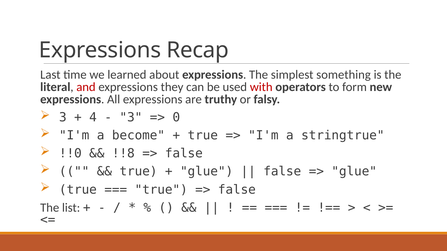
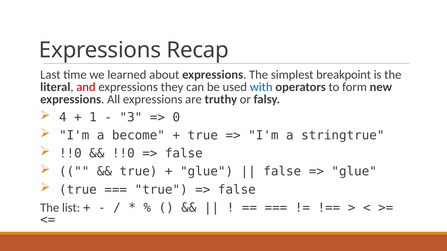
something: something -> breakpoint (344, 75)
with colour: red -> blue (261, 87)
3: 3 -> 4 (63, 118)
4: 4 -> 1 (93, 118)
!!8: !!8 -> !!0 (123, 154)
